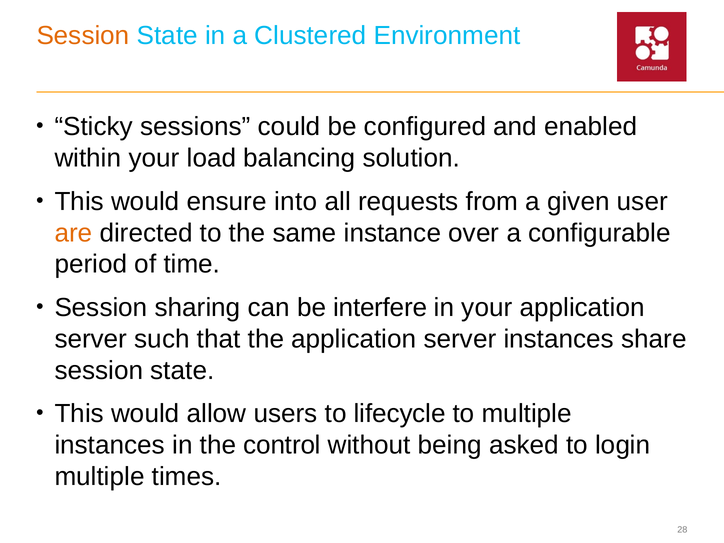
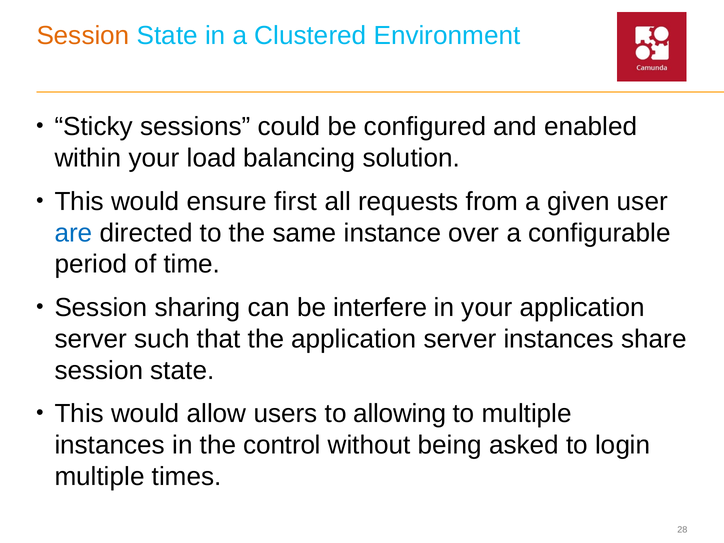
into: into -> first (296, 202)
are colour: orange -> blue (73, 233)
lifecycle: lifecycle -> allowing (400, 414)
